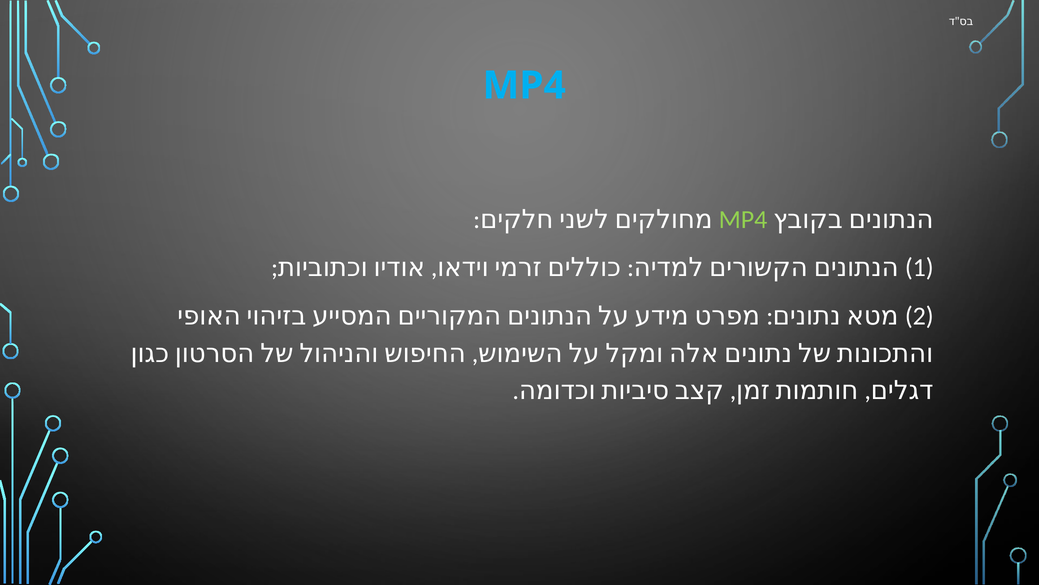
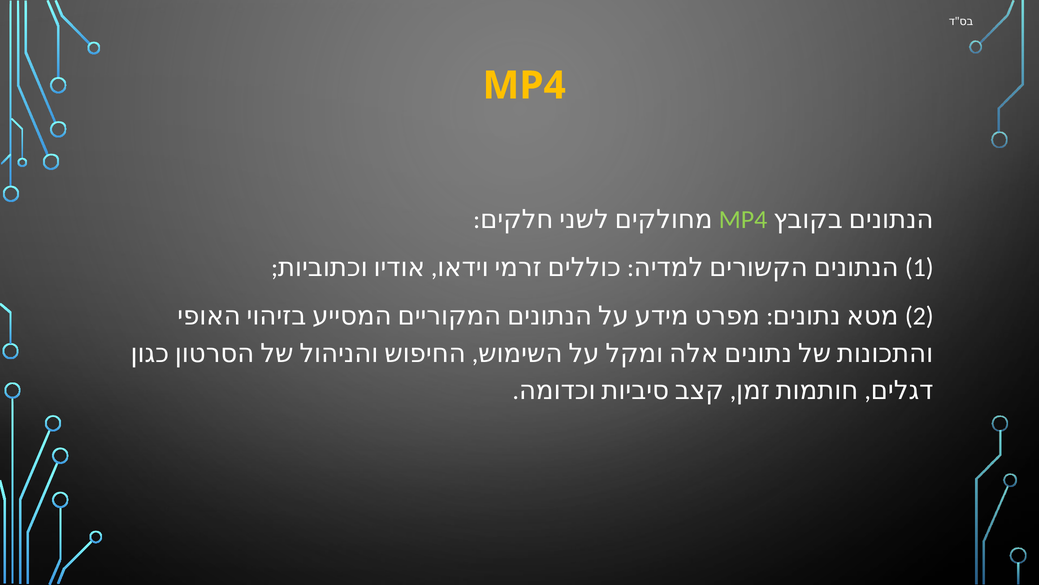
MP4 colour: light blue -> yellow (524, 86)
